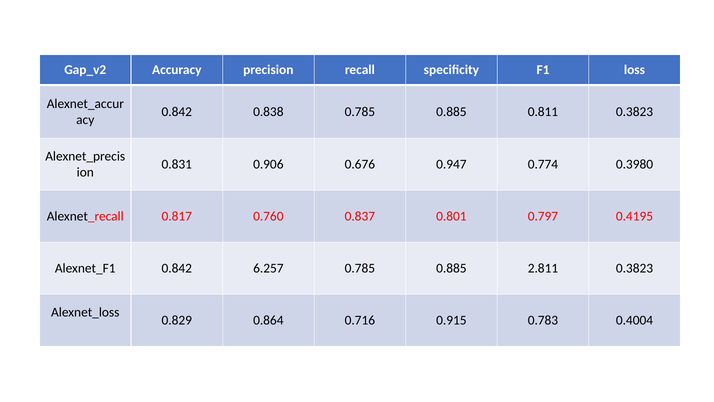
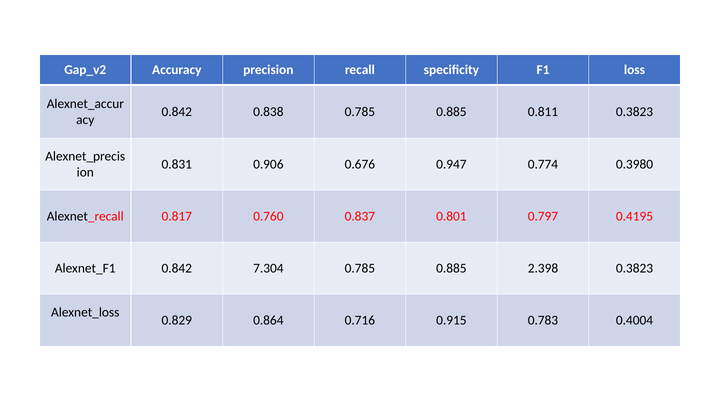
6.257: 6.257 -> 7.304 (268, 268)
2.811: 2.811 -> 2.398 (543, 268)
